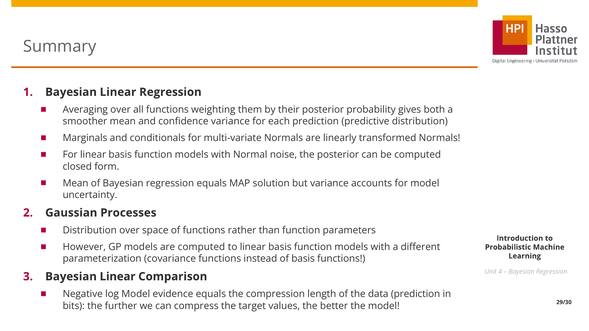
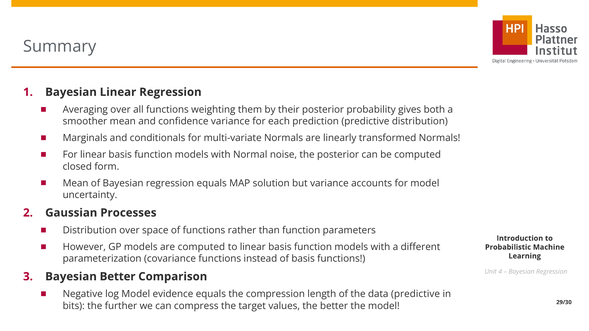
Linear: Linear -> Better (118, 277)
data prediction: prediction -> predictive (415, 294)
